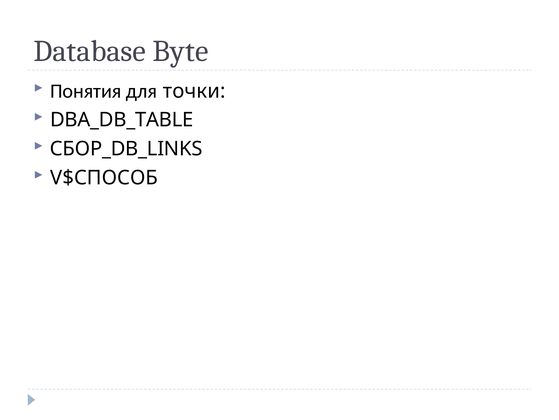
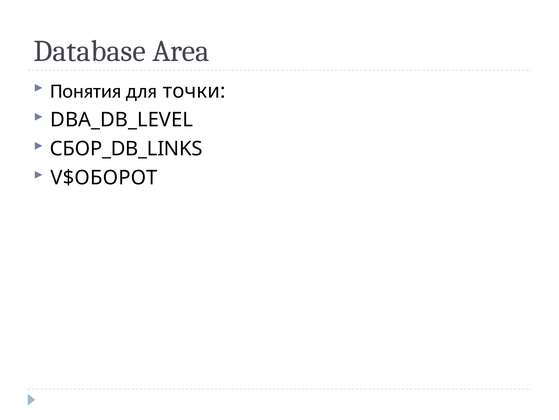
Byte: Byte -> Area (181, 51)
DBA_DB_TABLE: DBA_DB_TABLE -> DBA_DB_LEVEL (122, 120)
V$СПОСОБ: V$СПОСОБ -> V$ОБОРОТ (104, 177)
